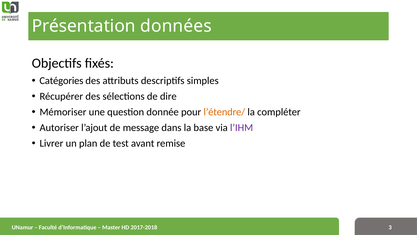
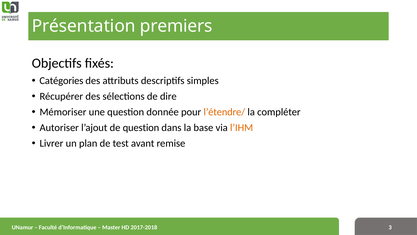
données: données -> premiers (176, 26)
de message: message -> question (141, 127)
l’IHM colour: purple -> orange (242, 127)
